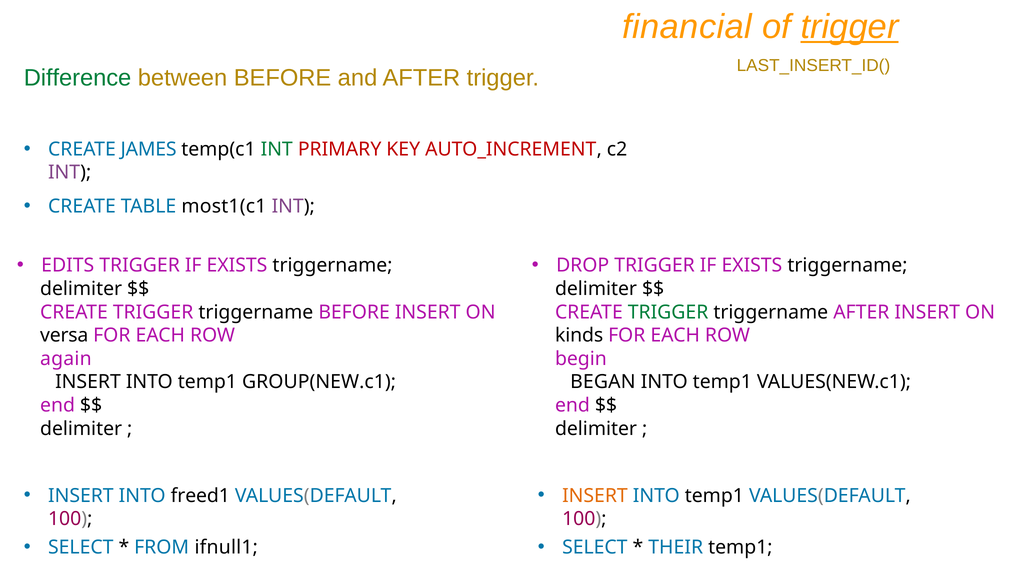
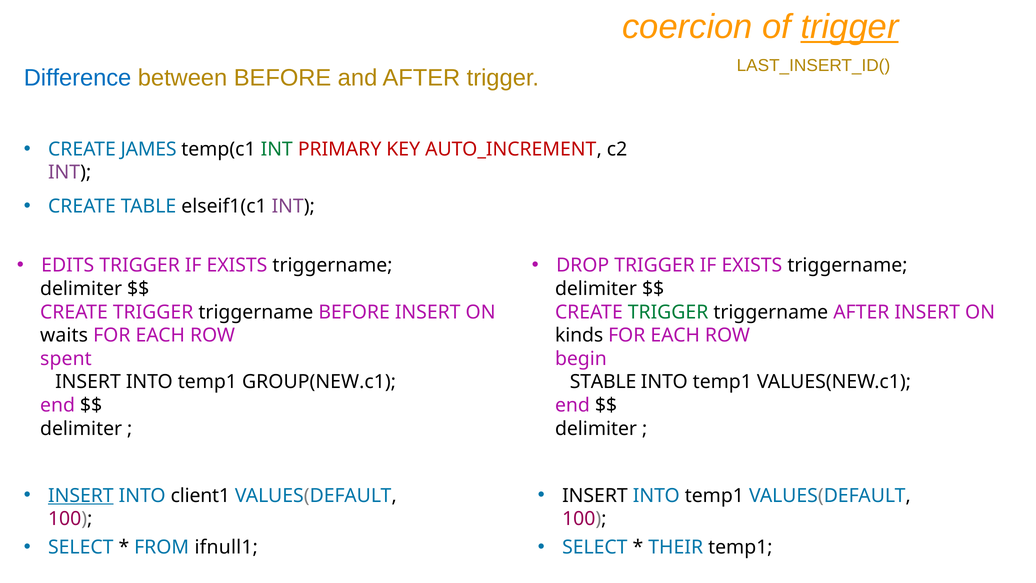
financial: financial -> coercion (687, 27)
Difference colour: green -> blue (78, 78)
most1(c1: most1(c1 -> elseif1(c1 (224, 206)
versa: versa -> waits (64, 335)
again: again -> spent (66, 359)
BEGAN: BEGAN -> STABLE (603, 382)
INSERT underline: none -> present (81, 495)
freed1: freed1 -> client1 (200, 495)
INSERT colour: orange -> black (595, 495)
